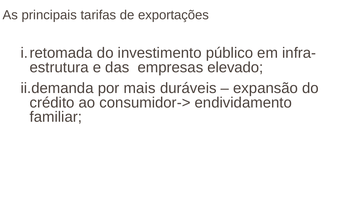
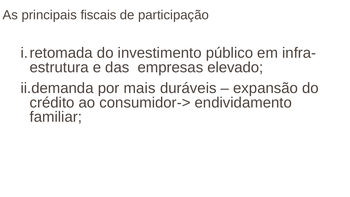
tarifas: tarifas -> fiscais (98, 15)
exportações: exportações -> participação (174, 15)
